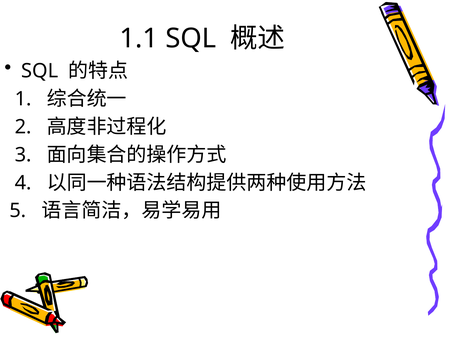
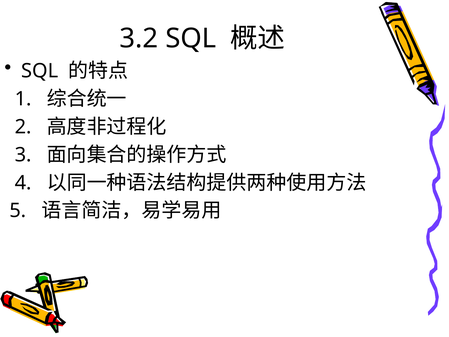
1.1: 1.1 -> 3.2 (139, 38)
